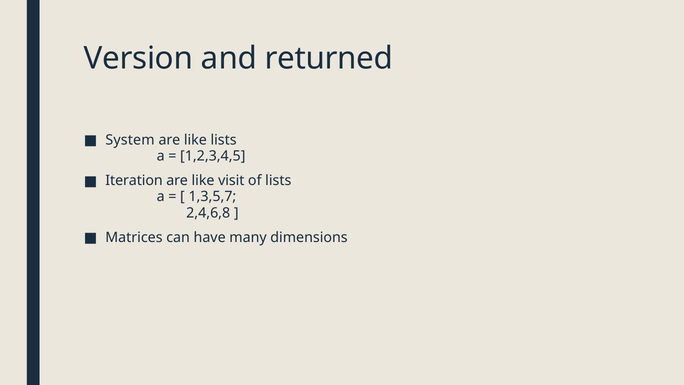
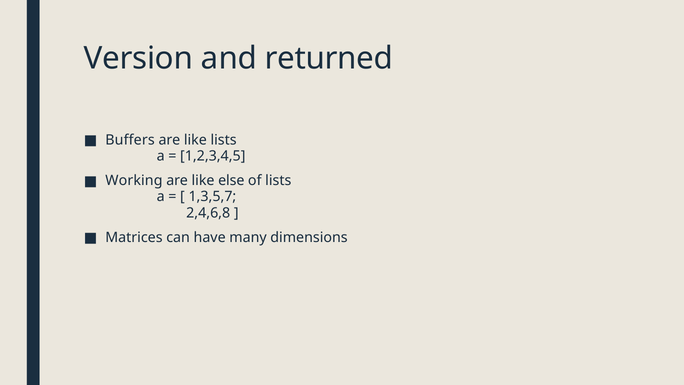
System: System -> Buffers (130, 140)
Iteration: Iteration -> Working (134, 181)
visit: visit -> else (231, 181)
